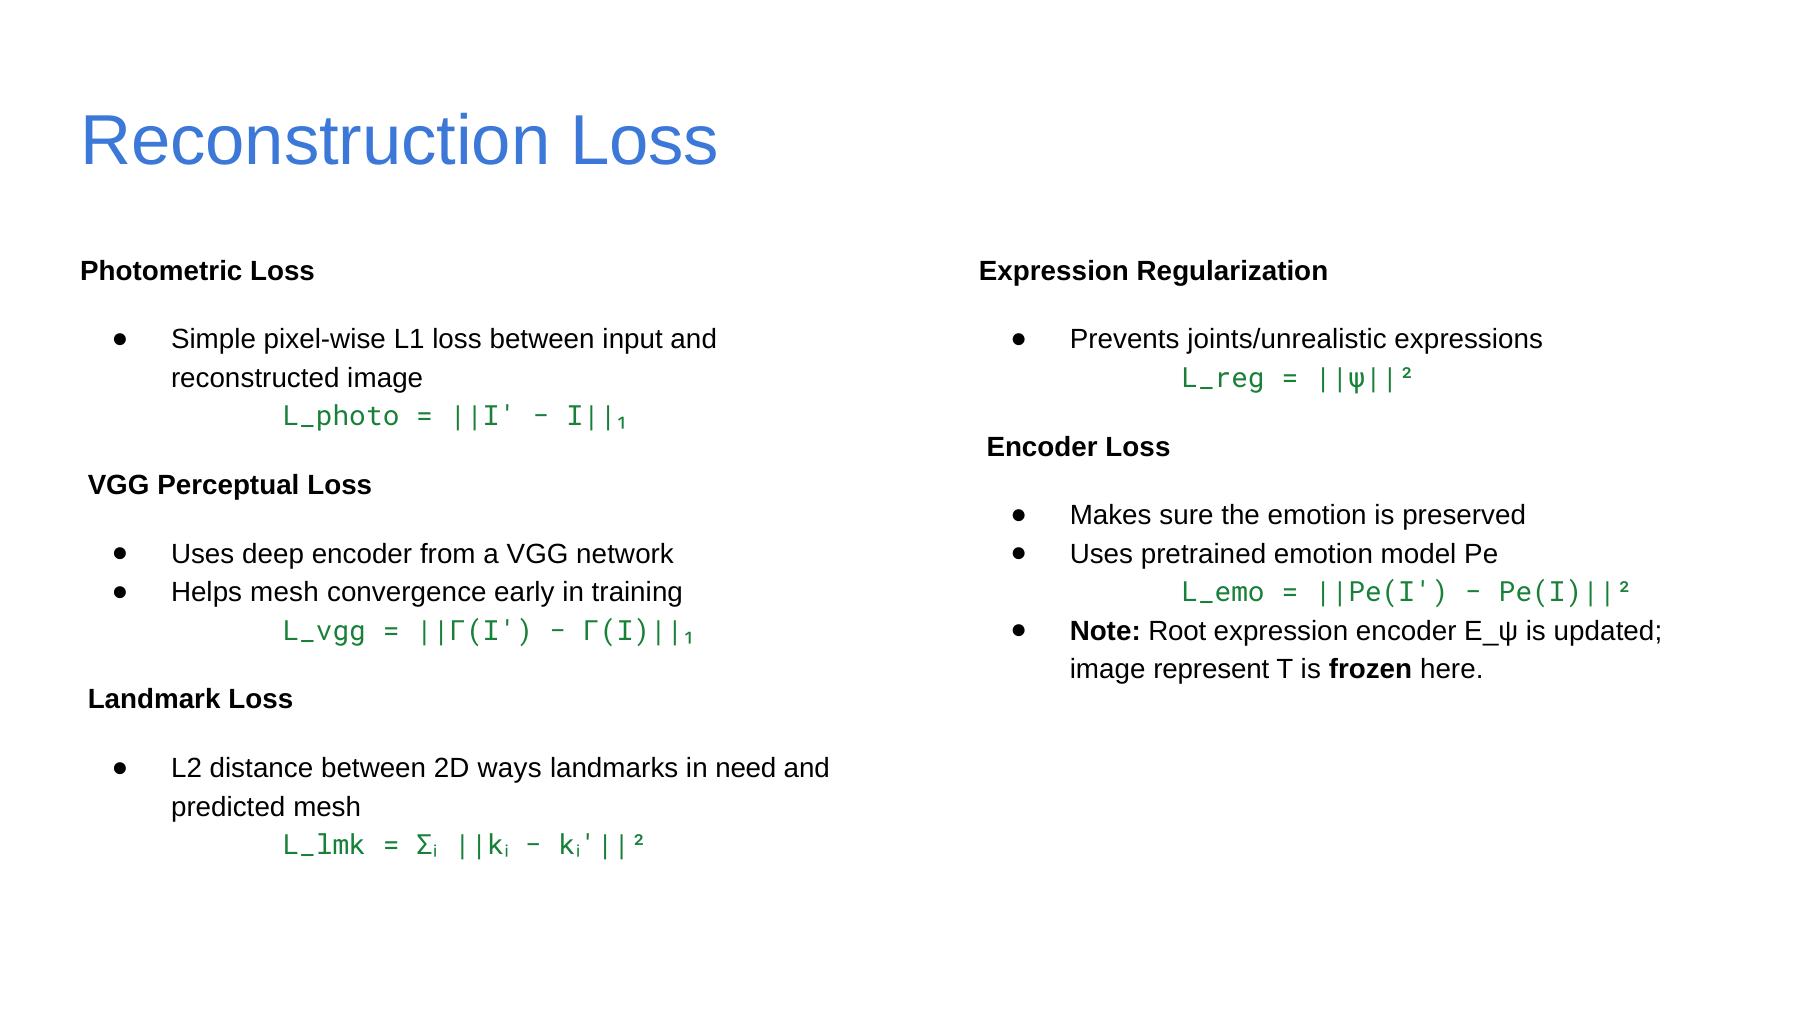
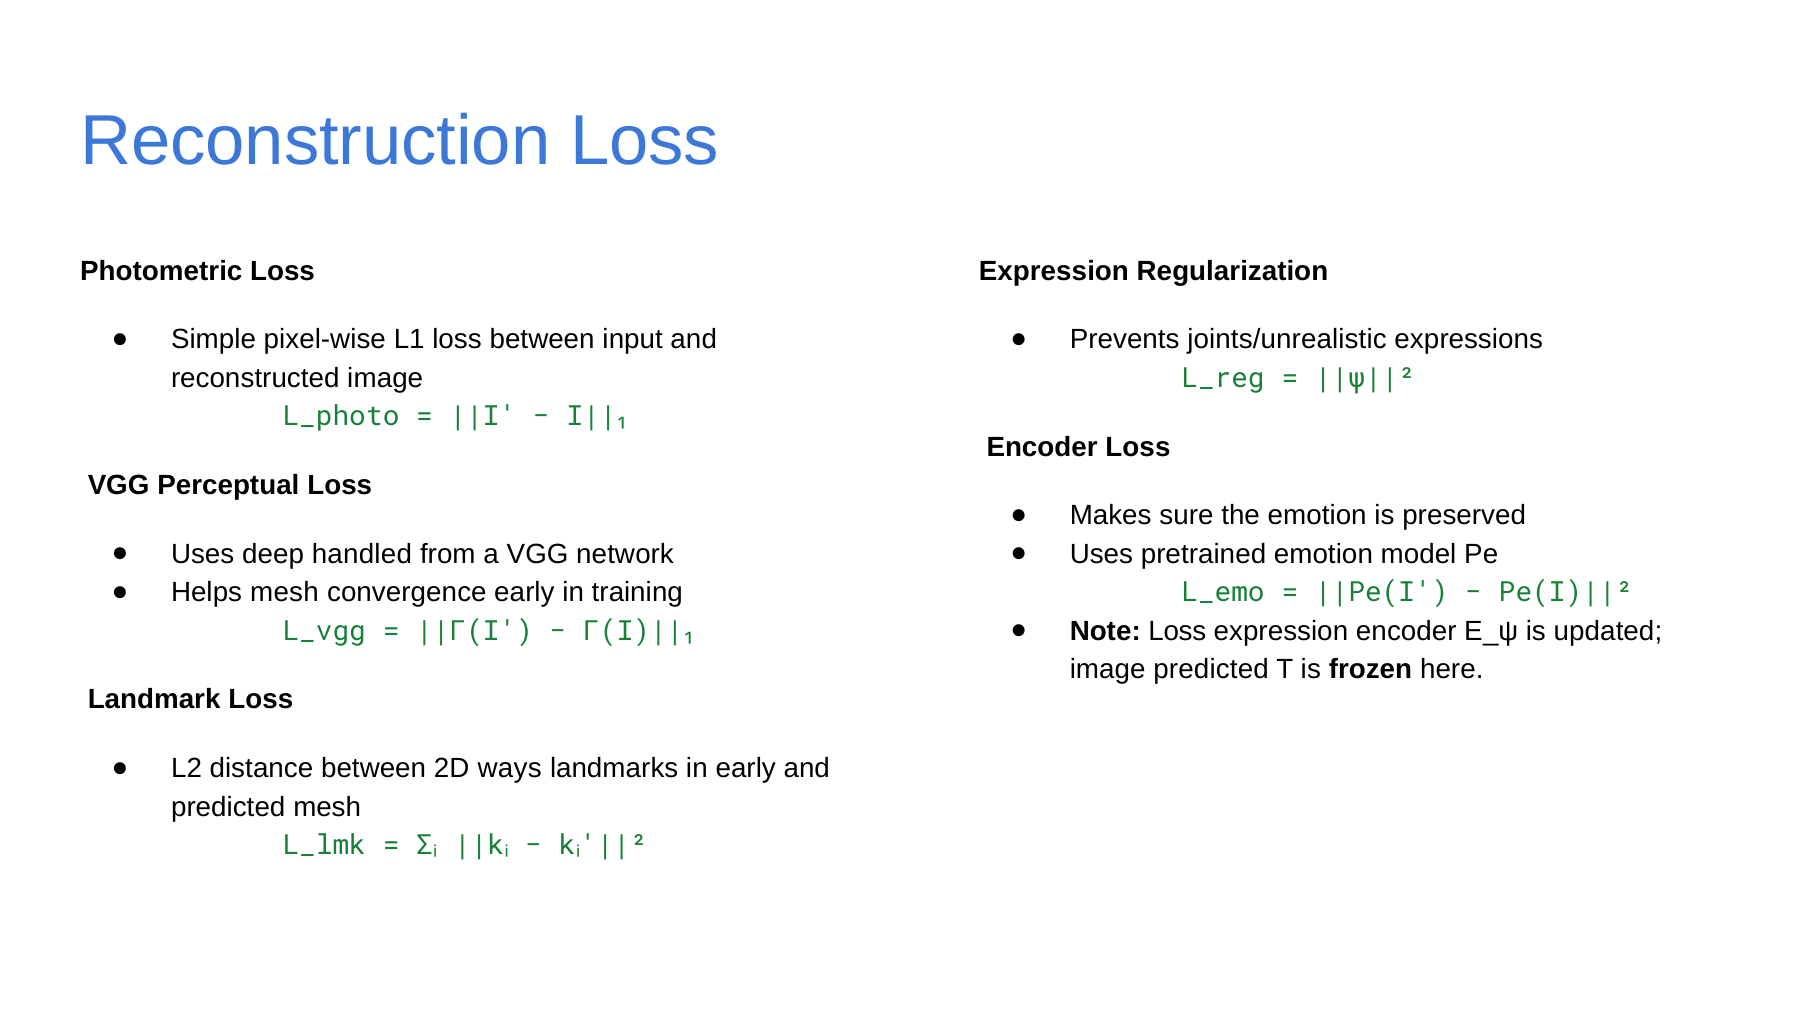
deep encoder: encoder -> handled (362, 554)
Note Root: Root -> Loss (1177, 631)
image represent: represent -> predicted (1211, 669)
in need: need -> early (746, 768)
